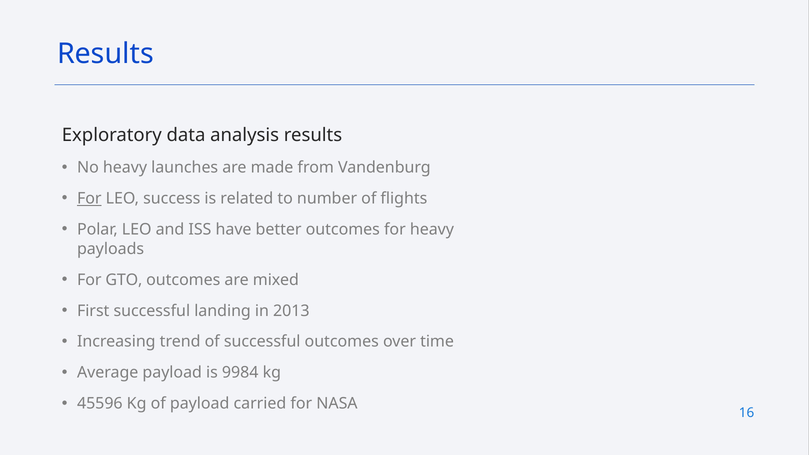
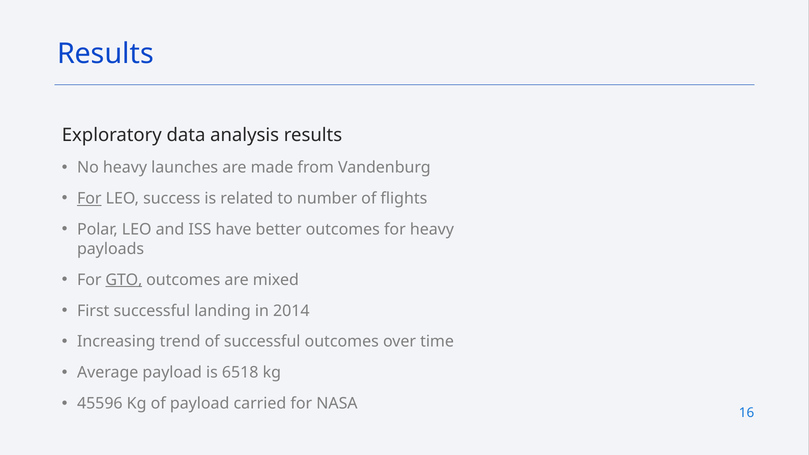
GTO underline: none -> present (124, 280)
2013: 2013 -> 2014 (291, 311)
9984: 9984 -> 6518 (240, 373)
